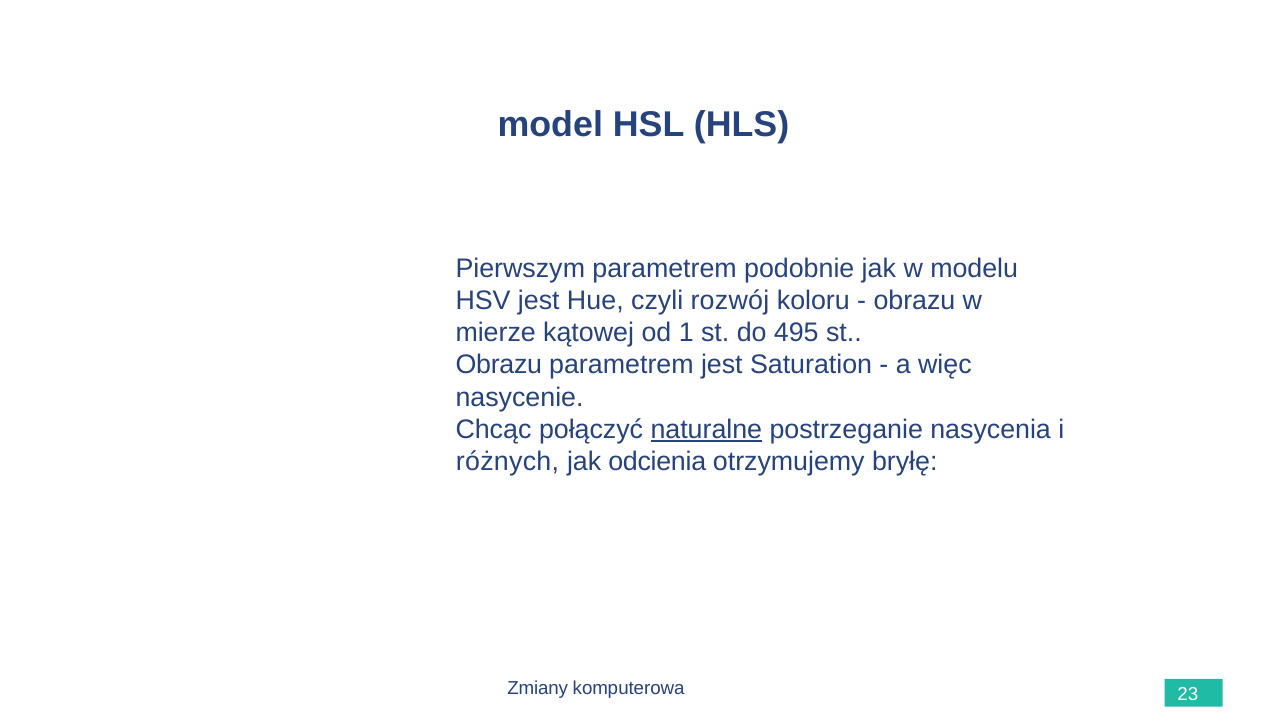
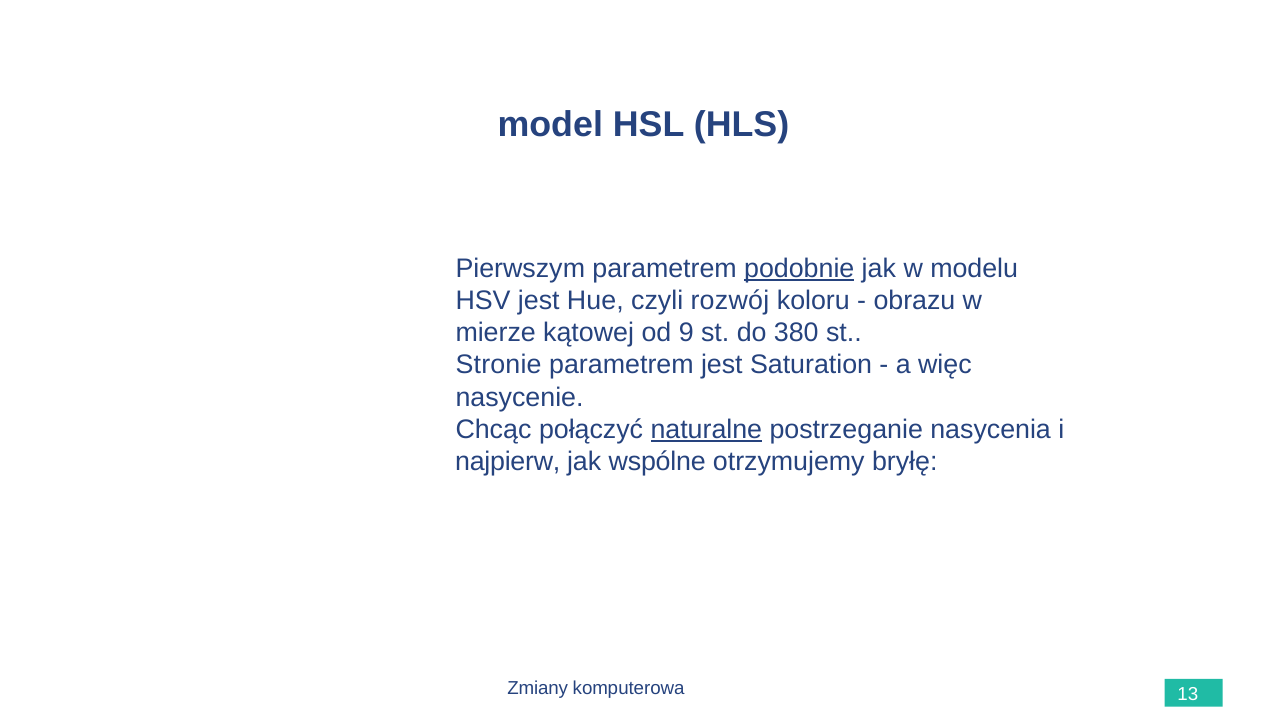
podobnie underline: none -> present (799, 269)
1: 1 -> 9 (686, 333)
495: 495 -> 380 (796, 333)
Obrazu: Obrazu -> Stronie (499, 365)
różnych: różnych -> najpierw (508, 462)
odcienia: odcienia -> wspólne (657, 462)
23: 23 -> 13 (1188, 694)
